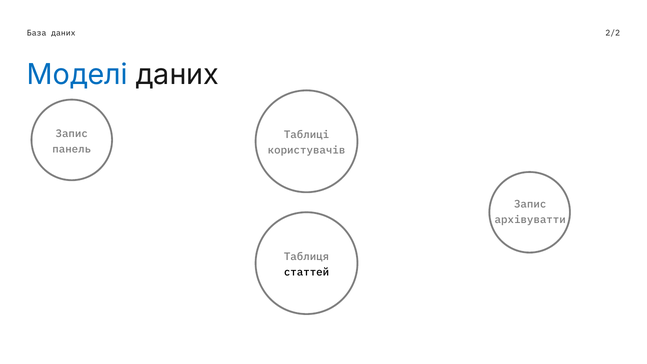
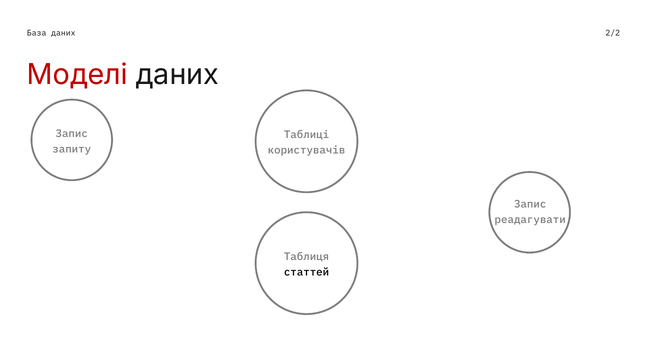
Моделі colour: blue -> red (77, 75)
панель: панель -> запиту (72, 149)
архівуватти: архівуватти -> реадагувати (530, 220)
